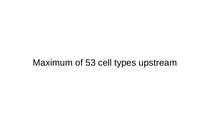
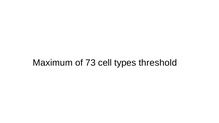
53: 53 -> 73 (91, 63)
upstream: upstream -> threshold (158, 63)
